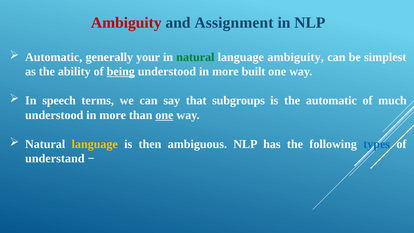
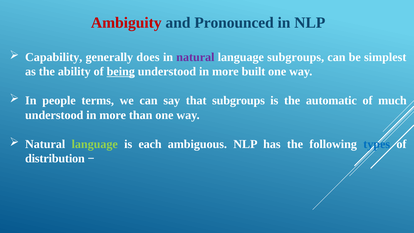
Assignment: Assignment -> Pronounced (234, 23)
Automatic: Automatic -> Capability (54, 57)
your: your -> does (148, 57)
natural colour: green -> purple (195, 57)
language ambiguity: ambiguity -> subgroups (296, 57)
speech: speech -> people (59, 101)
one underline: present -> none (164, 115)
language colour: yellow -> light green (95, 144)
then: then -> each (150, 144)
understand: understand -> distribution (55, 159)
